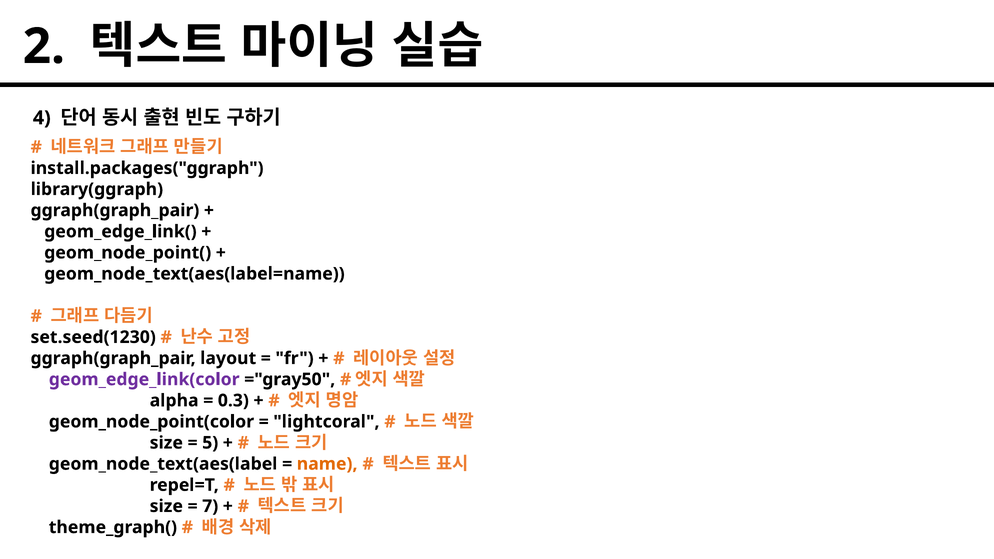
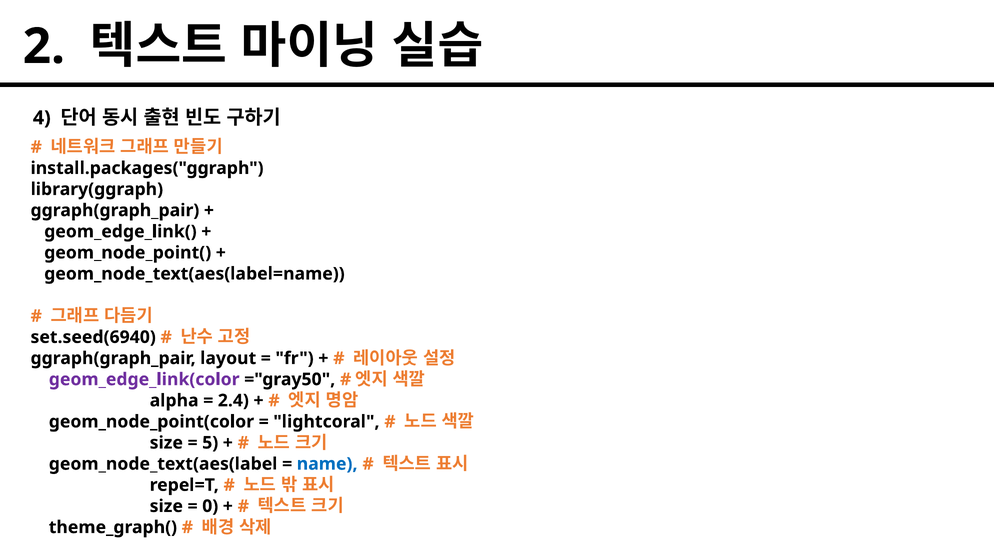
set.seed(1230: set.seed(1230 -> set.seed(6940 (93, 337)
0.3: 0.3 -> 2.4 (233, 401)
name colour: orange -> blue (327, 464)
7: 7 -> 0 (210, 506)
